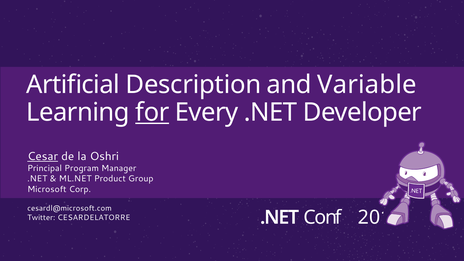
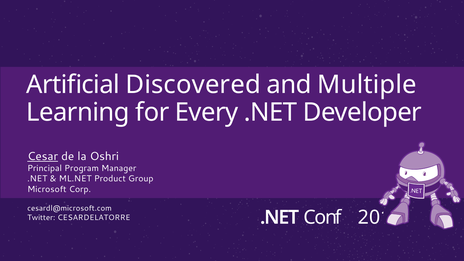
Description: Description -> Discovered (193, 85)
Variable: Variable -> Multiple (367, 85)
for underline: present -> none (152, 112)
